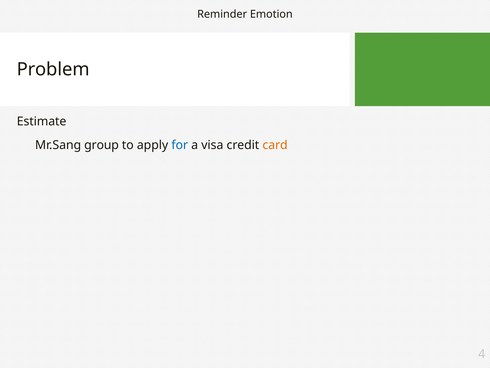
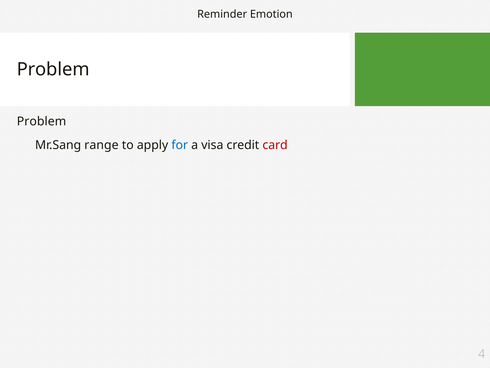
Estimate: Estimate -> Problem (42, 121)
group: group -> range (101, 145)
card colour: orange -> red (275, 145)
